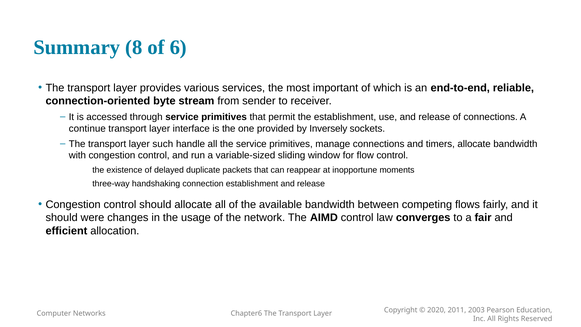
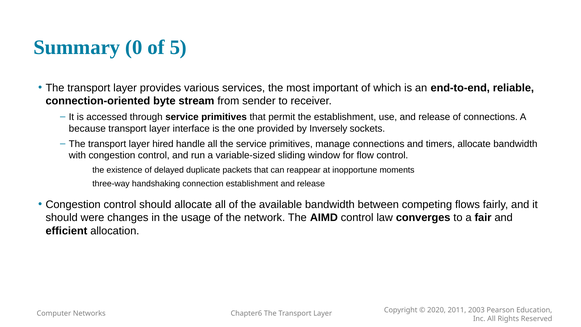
8: 8 -> 0 (134, 47)
6: 6 -> 5 (178, 47)
continue: continue -> because (87, 128)
such: such -> hired (163, 144)
